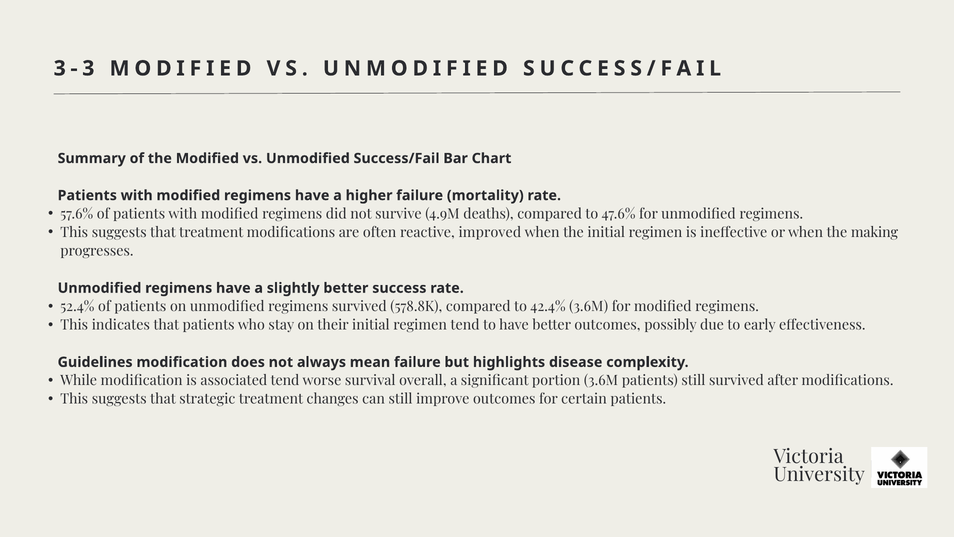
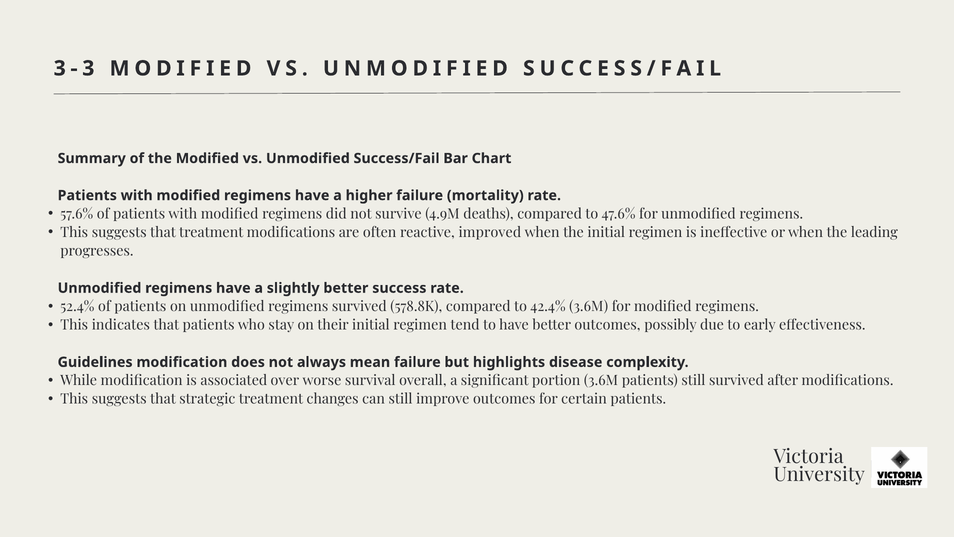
making: making -> leading (874, 232)
associated tend: tend -> over (285, 380)
